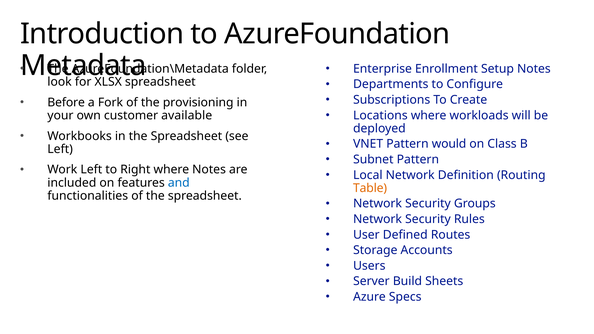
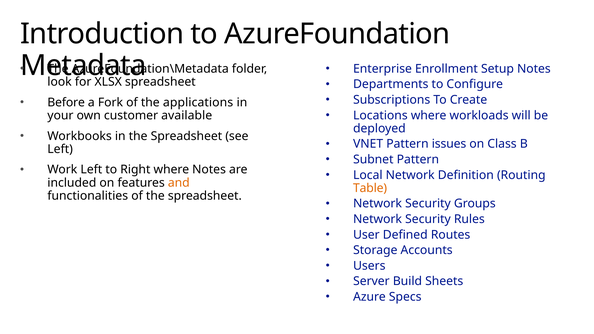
provisioning: provisioning -> applications (198, 102)
would: would -> issues (449, 144)
and colour: blue -> orange (179, 183)
